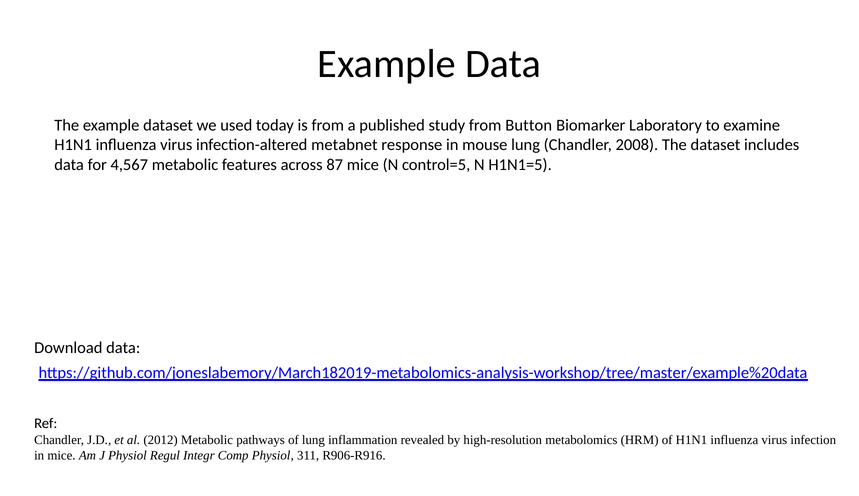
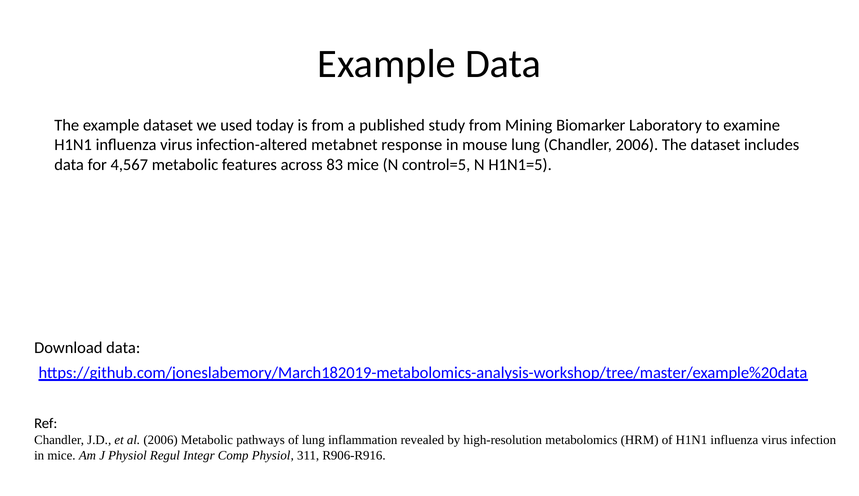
Button: Button -> Mining (529, 125)
Chandler 2008: 2008 -> 2006 (637, 145)
87: 87 -> 83 (335, 165)
al 2012: 2012 -> 2006 (161, 439)
